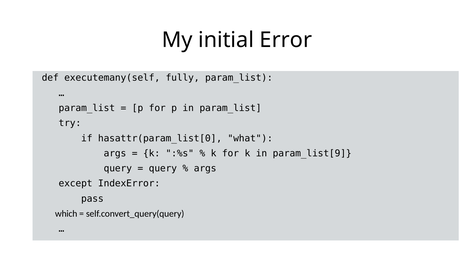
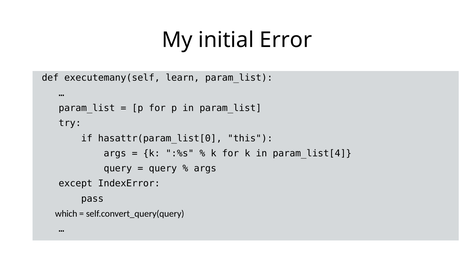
fully: fully -> learn (183, 78)
what: what -> this (250, 138)
param_list[9: param_list[9 -> param_list[4 (312, 153)
